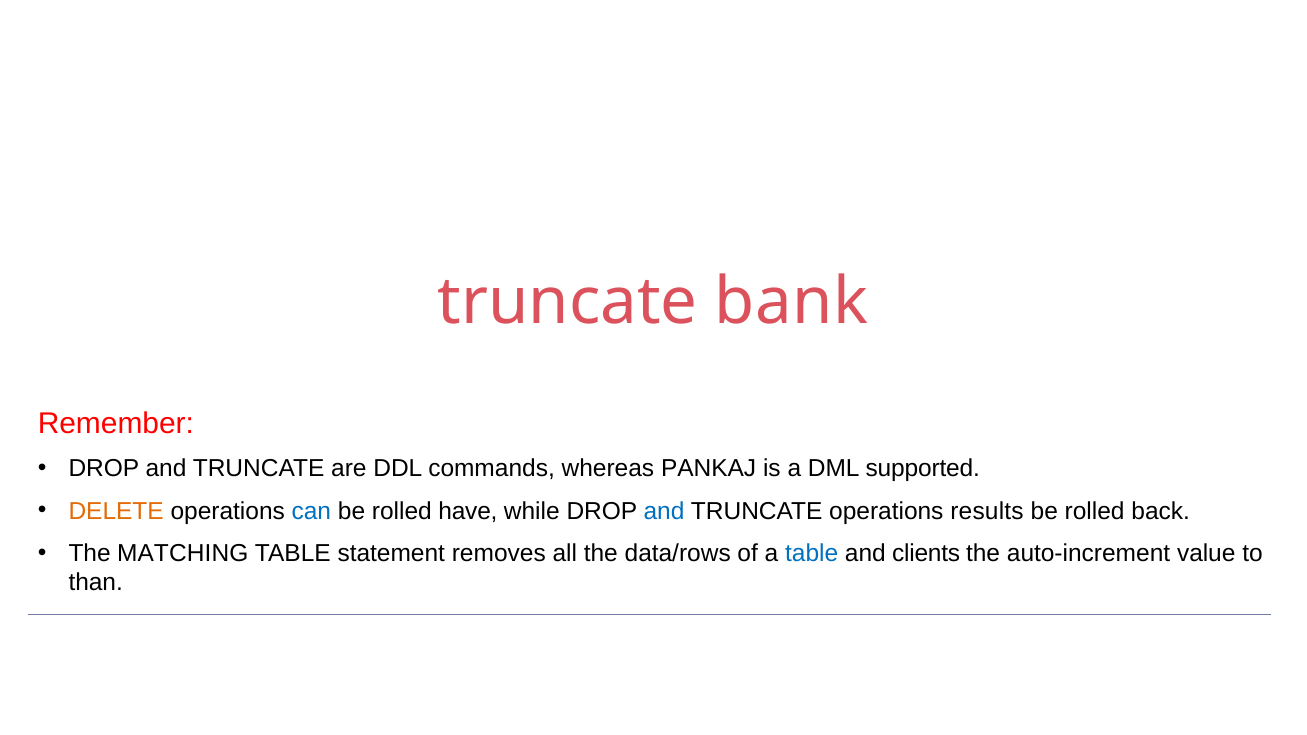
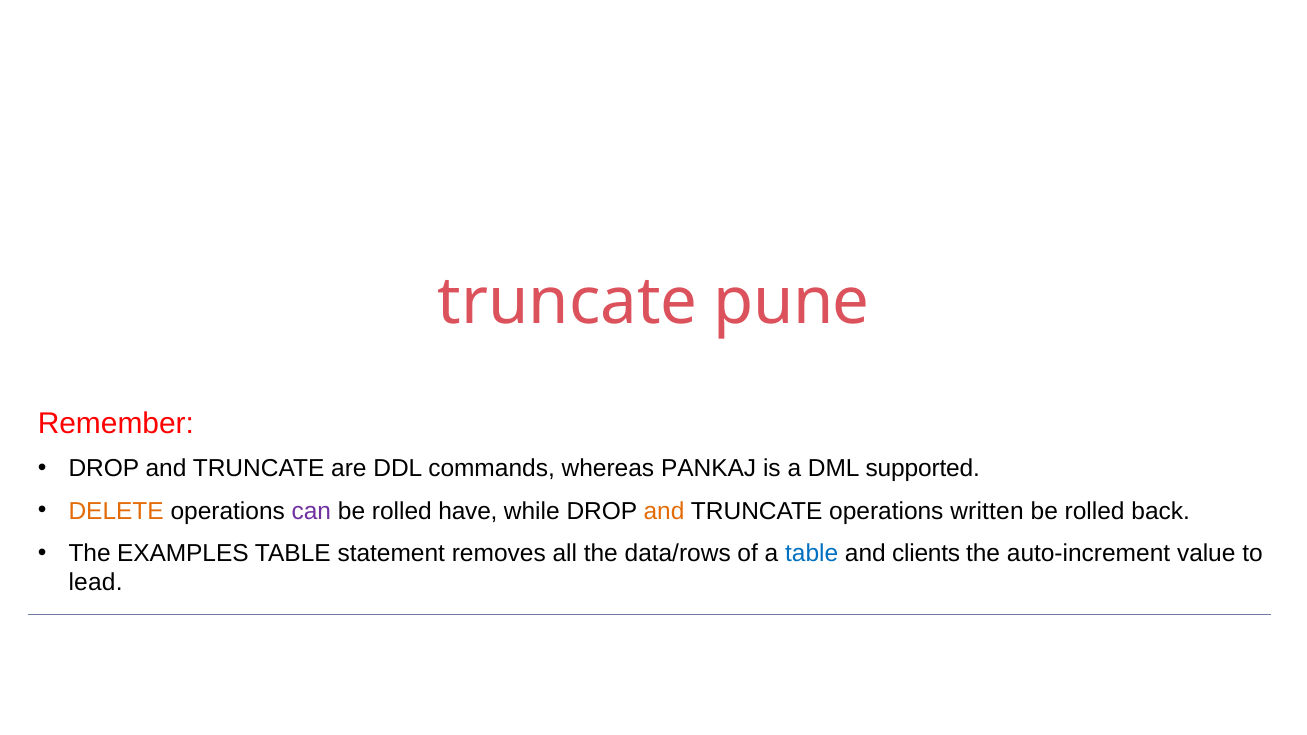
bank: bank -> pune (792, 302)
can colour: blue -> purple (311, 511)
and colour: blue -> orange (664, 511)
results: results -> written (987, 511)
MATCHING: MATCHING -> EXAMPLES (183, 554)
than: than -> lead (96, 583)
